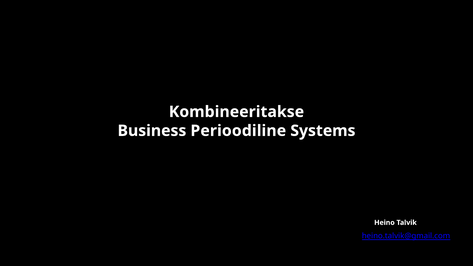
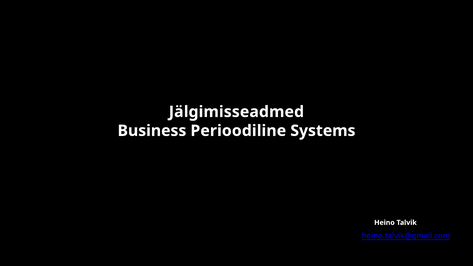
Kombineeritakse: Kombineeritakse -> Jälgimisseadmed (236, 112)
